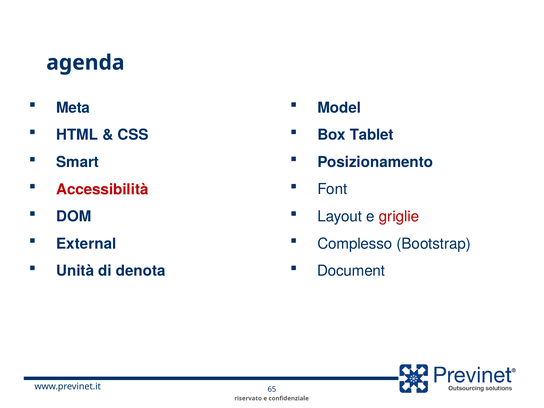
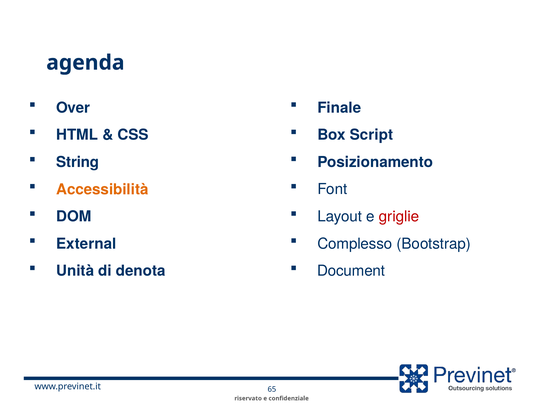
Meta: Meta -> Over (73, 108)
Model: Model -> Finale (339, 108)
Tablet: Tablet -> Script (372, 135)
Smart: Smart -> String (78, 162)
Accessibilità colour: red -> orange (102, 189)
